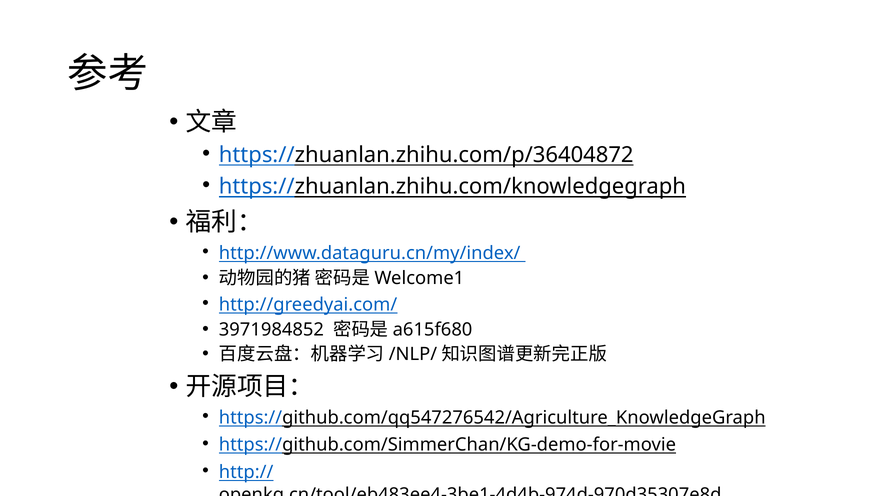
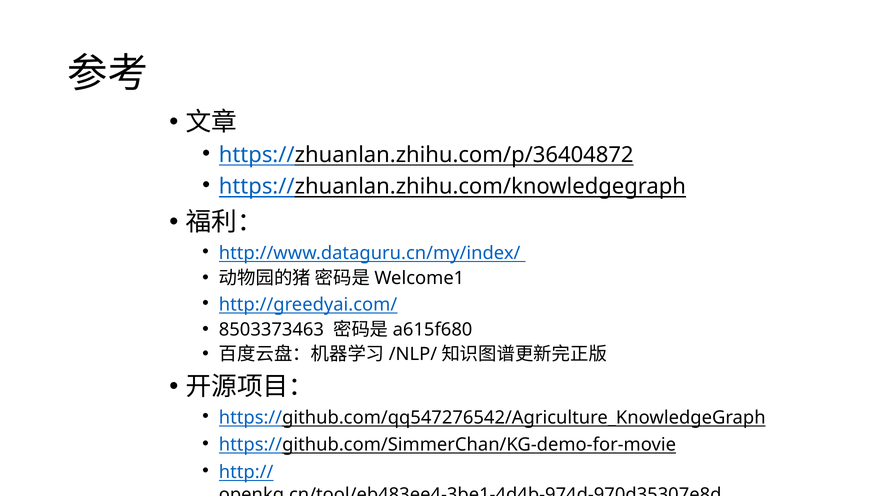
3971984852: 3971984852 -> 8503373463 (271, 329)
